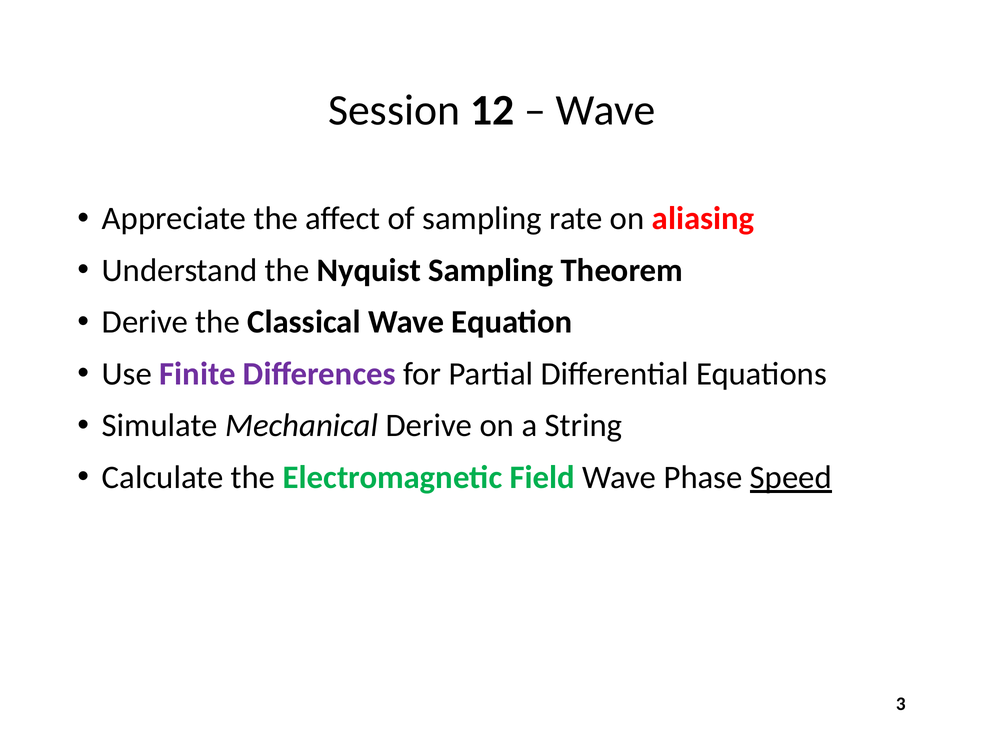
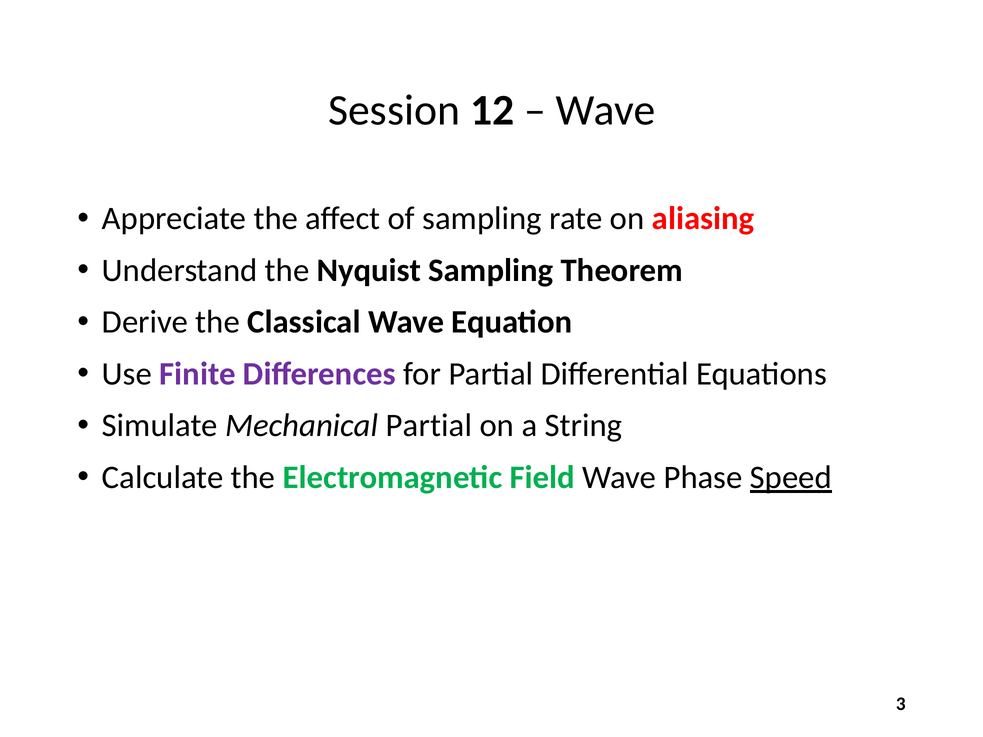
Mechanical Derive: Derive -> Partial (429, 426)
